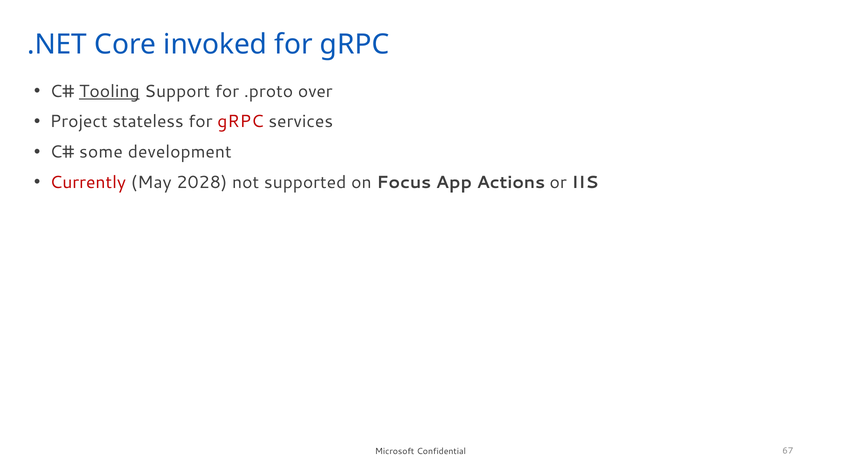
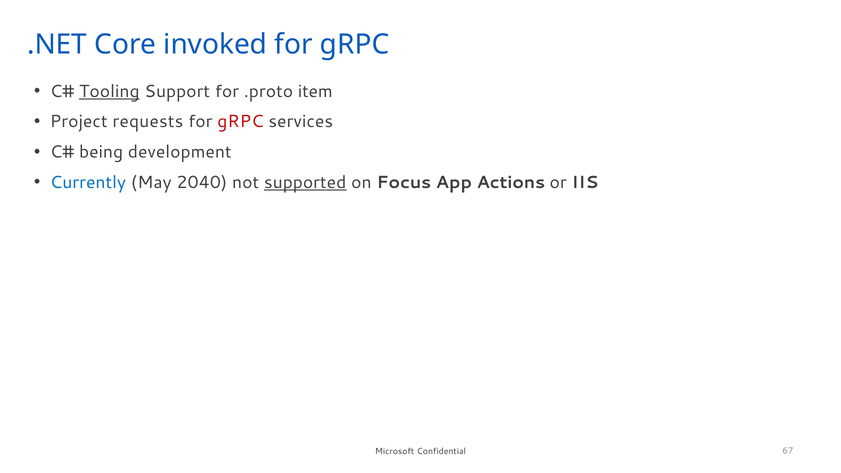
over: over -> item (315, 91)
stateless: stateless -> requests (148, 122)
some: some -> being (101, 152)
Currently colour: red -> blue (88, 182)
2028: 2028 -> 2040 (202, 182)
supported underline: none -> present (305, 182)
